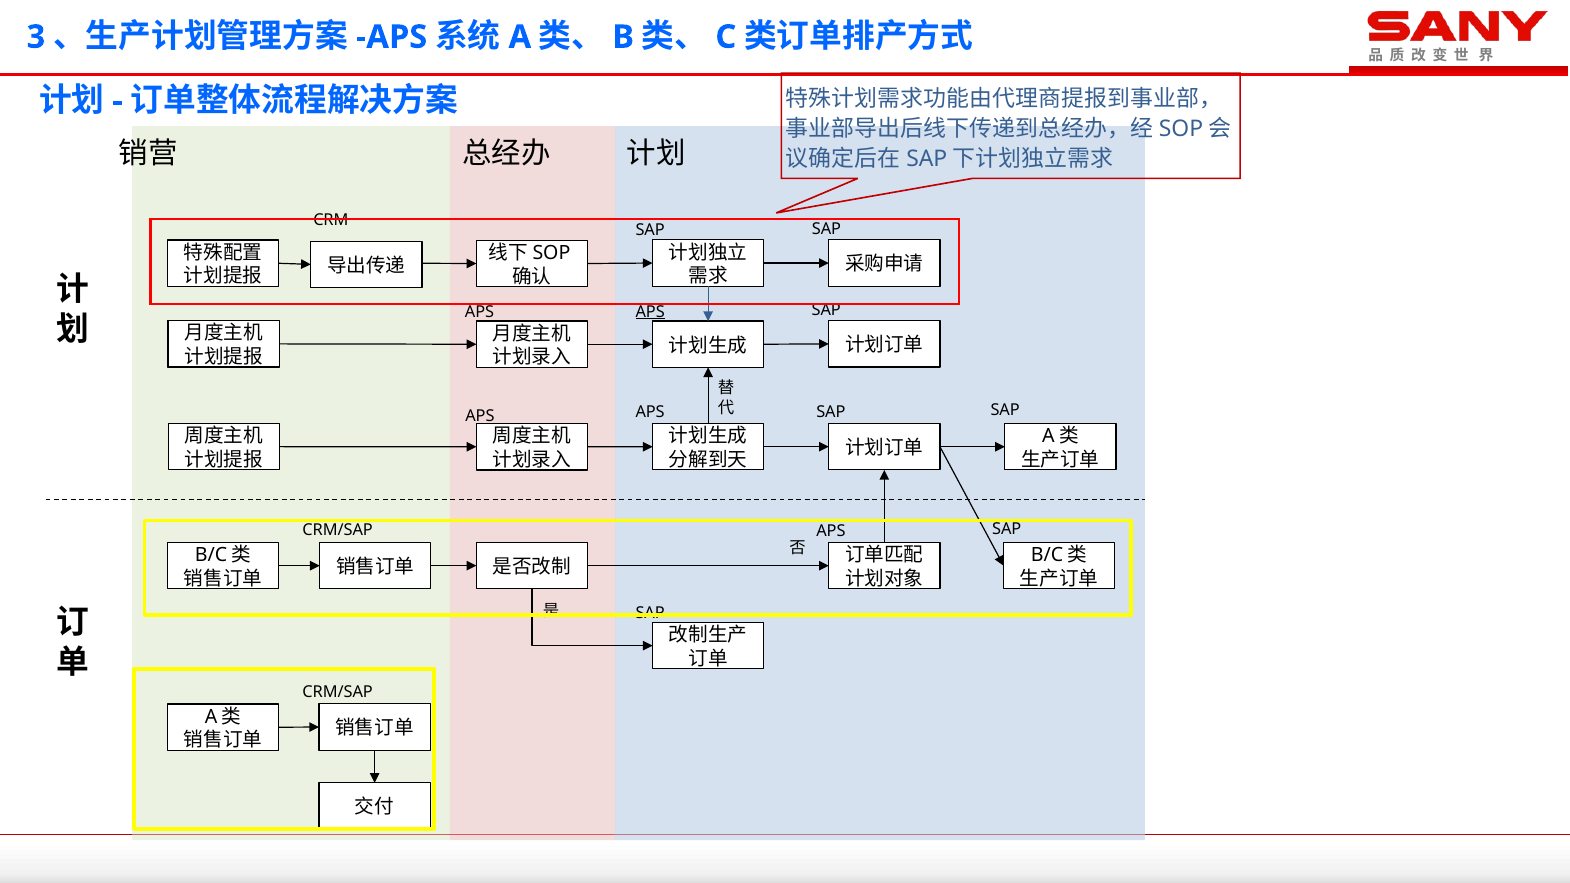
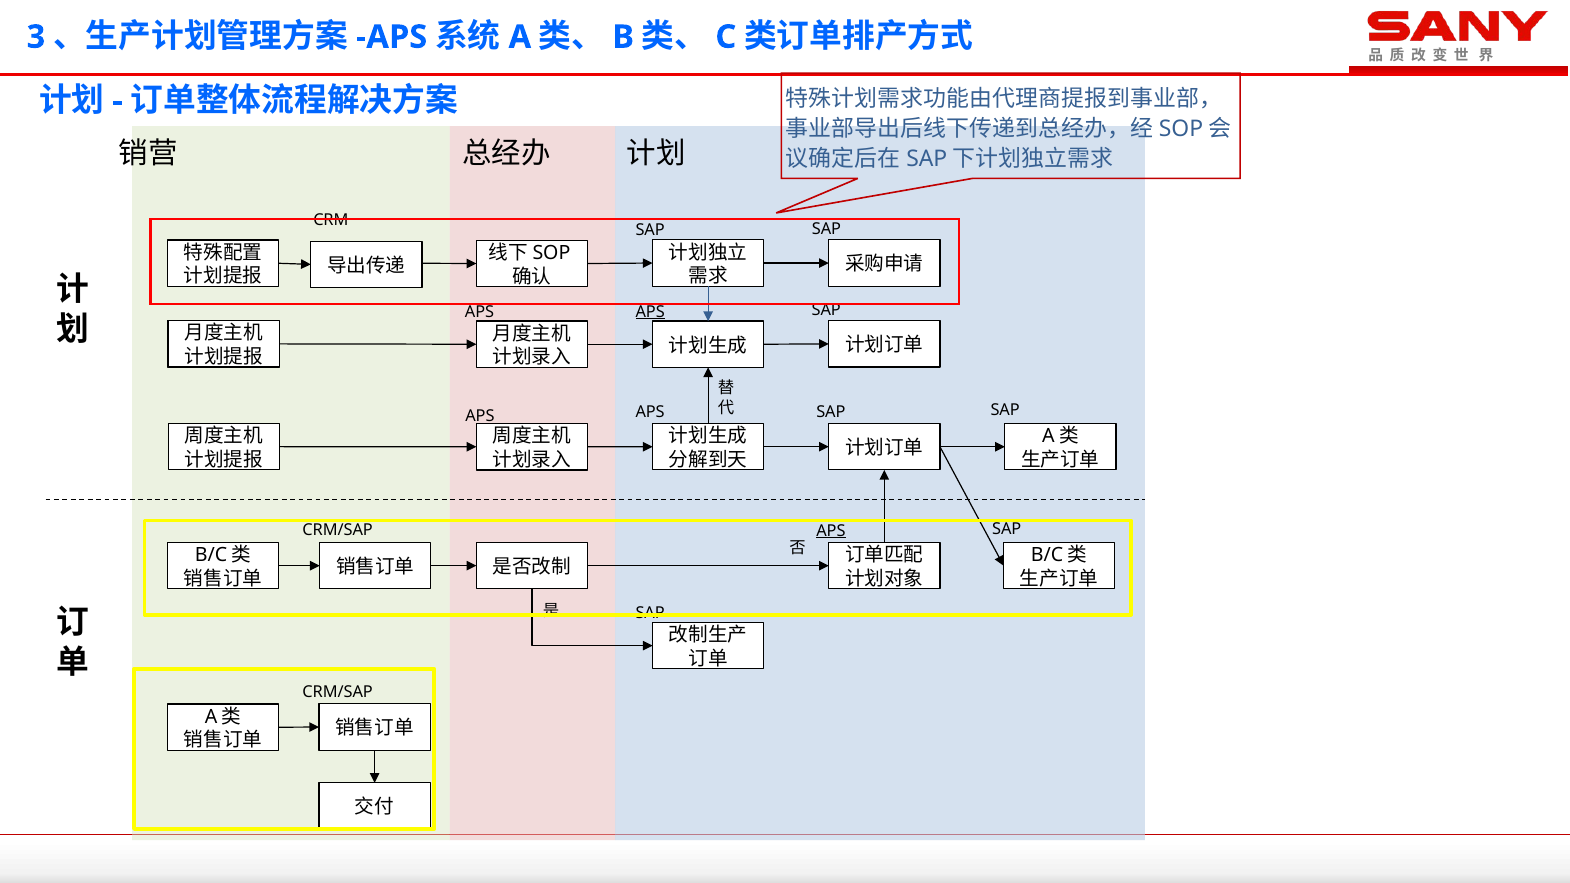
APS underline: none -> present (831, 531)
